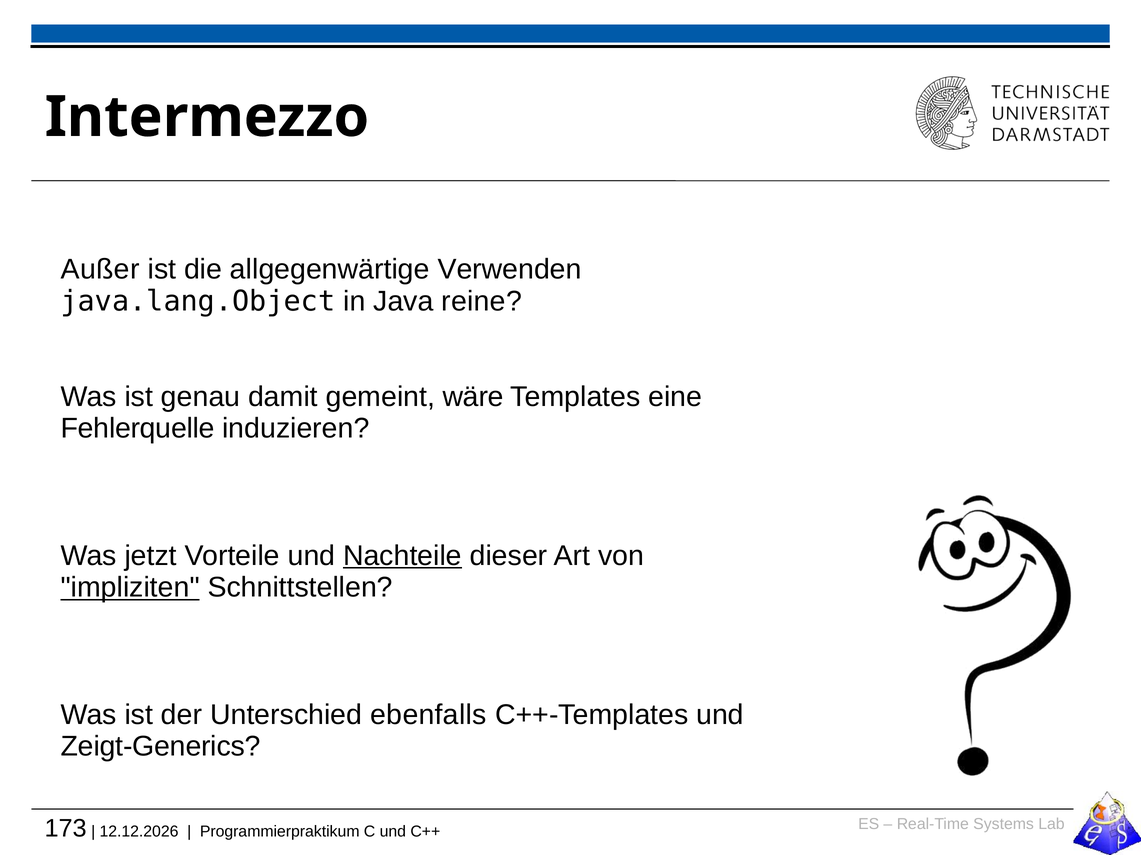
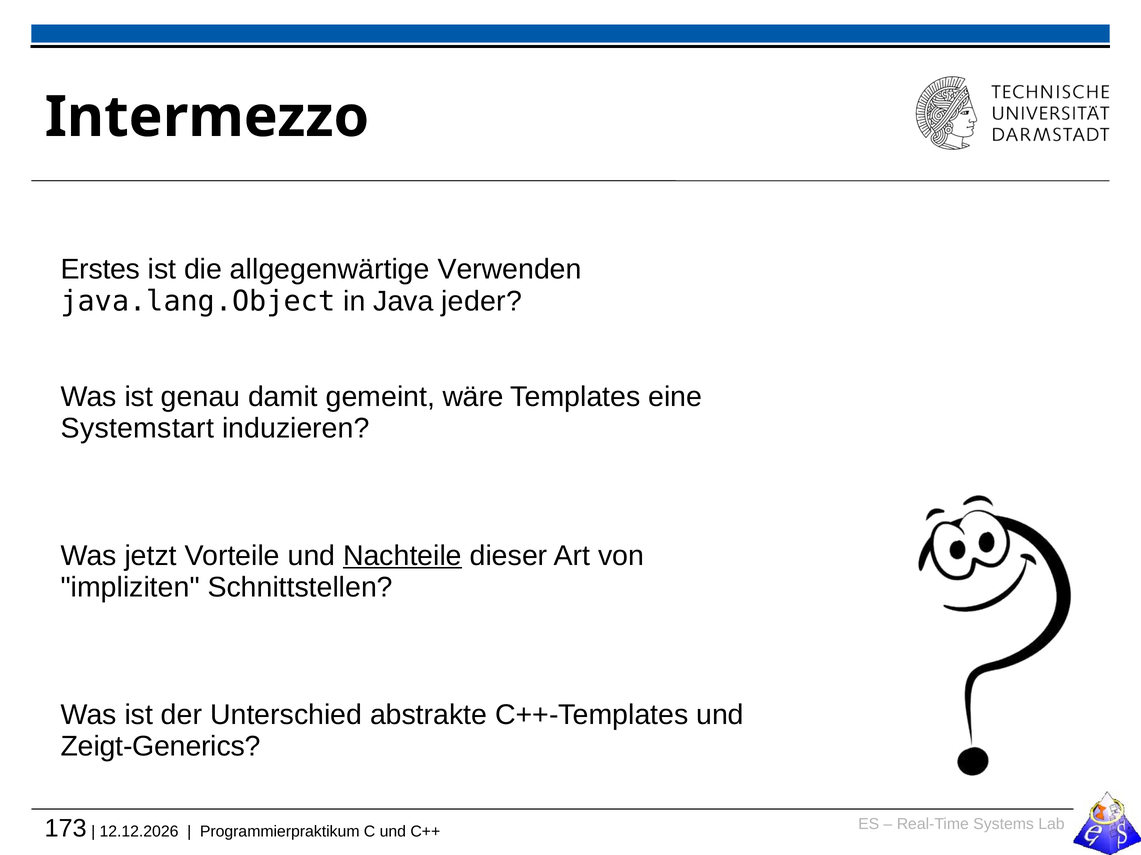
Außer: Außer -> Erstes (100, 270)
reine: reine -> jeder (482, 302)
Fehlerquelle: Fehlerquelle -> Systemstart (137, 429)
impliziten underline: present -> none (130, 588)
ebenfalls: ebenfalls -> abstrakte (429, 715)
